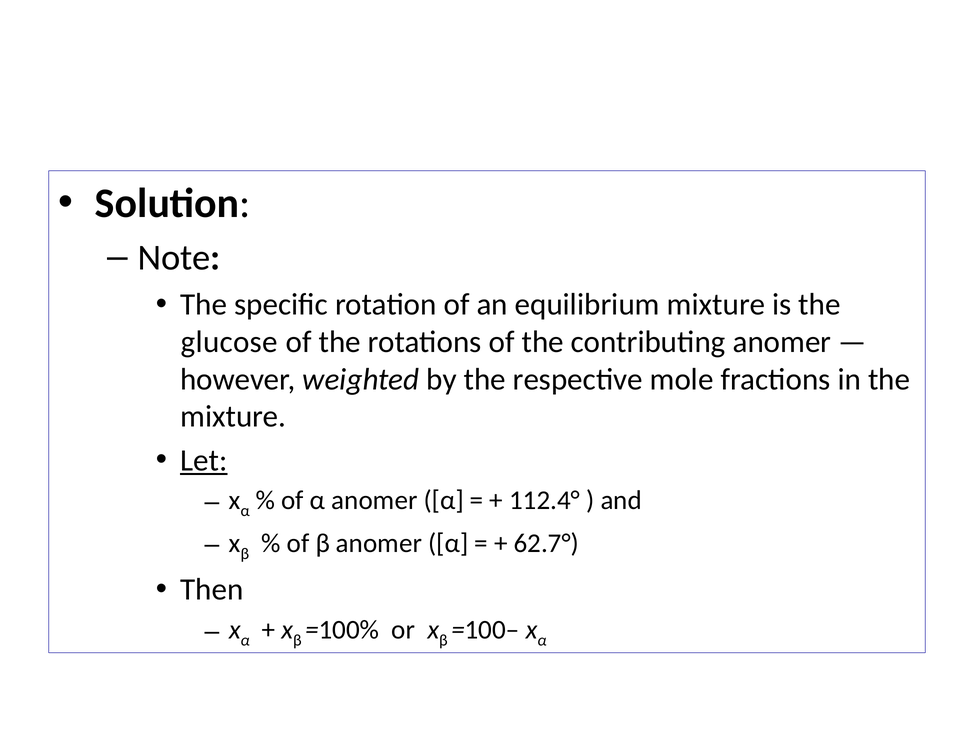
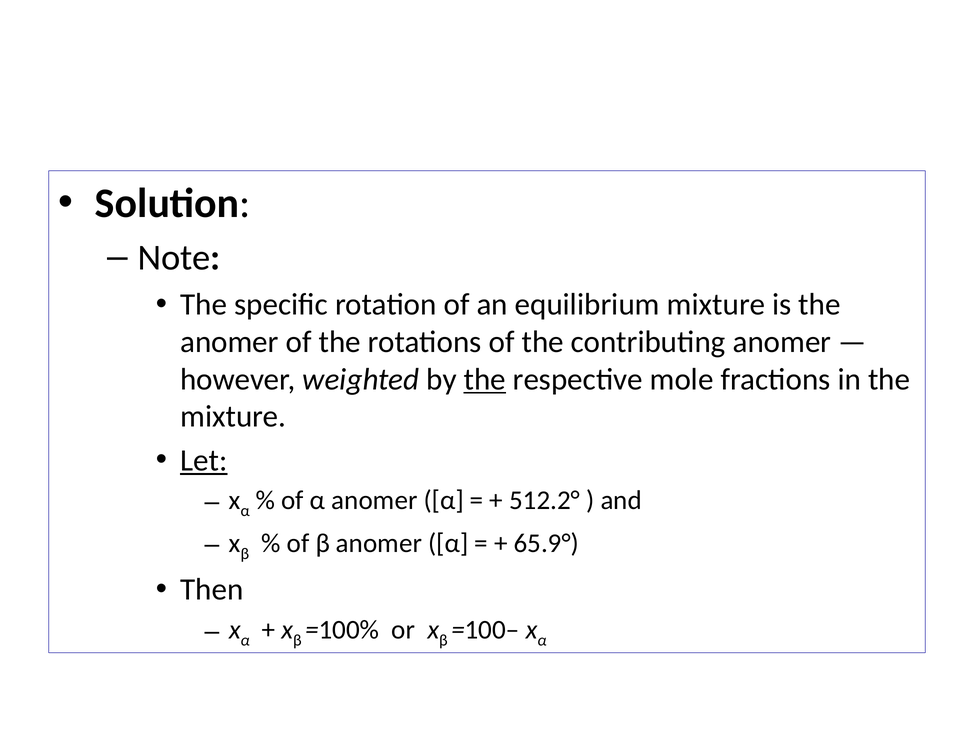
glucose: glucose -> anomer (229, 342)
the underline: none -> present (485, 379)
112.4°: 112.4° -> 512.2° (545, 500)
62.7°: 62.7° -> 65.9° (546, 543)
